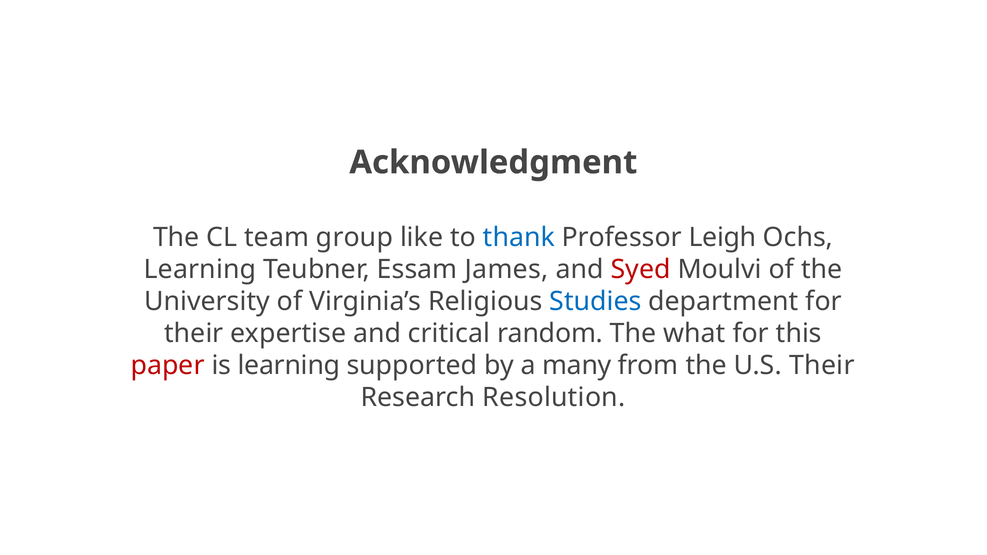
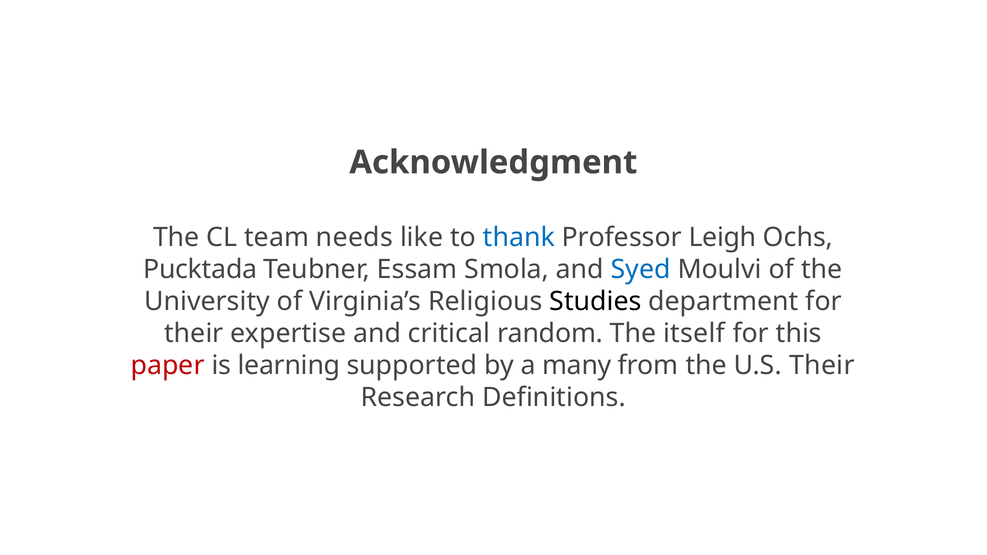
group: group -> needs (354, 237)
Learning: Learning -> Pucktada (200, 269)
James: James -> Smola (507, 269)
Syed colour: red -> blue (641, 269)
Studies colour: blue -> black (595, 301)
what: what -> itself (694, 333)
Resolution: Resolution -> Definitions (554, 398)
